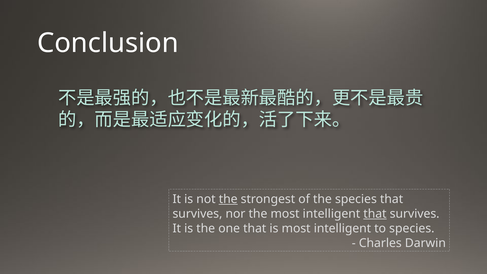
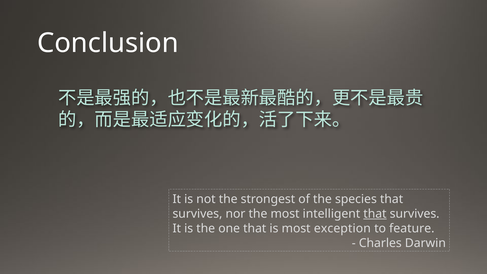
the underline: present -> none (228, 199)
is most intelligent: intelligent -> exception (342, 228)
to species: species -> feature (412, 228)
